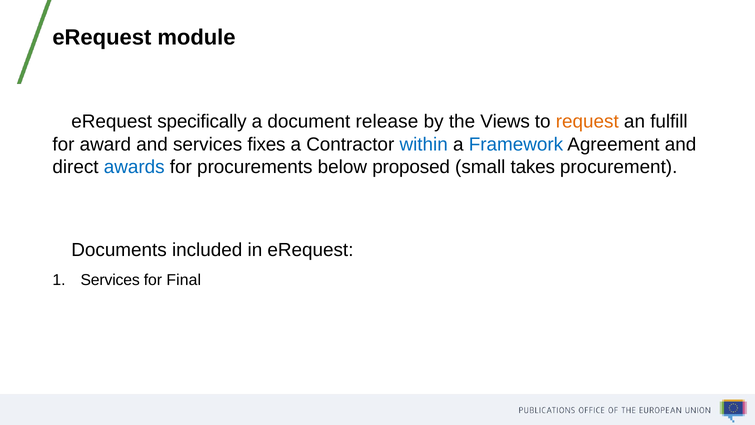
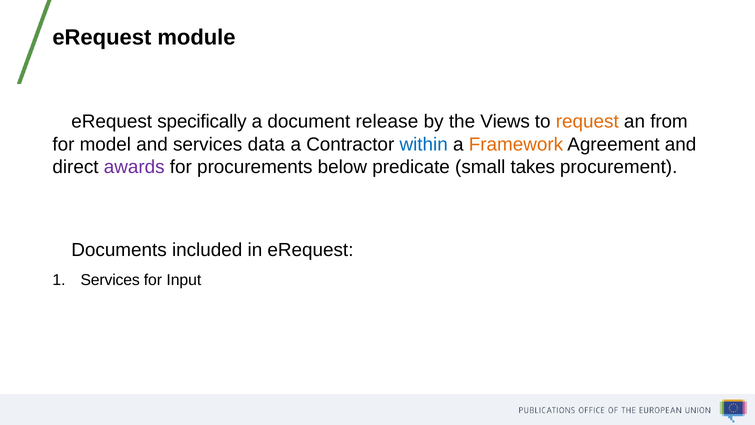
fulfill: fulfill -> from (669, 122)
award: award -> model (105, 144)
fixes: fixes -> data (266, 144)
Framework colour: blue -> orange (516, 144)
awards colour: blue -> purple (134, 167)
proposed: proposed -> predicate (411, 167)
Final: Final -> Input (184, 280)
